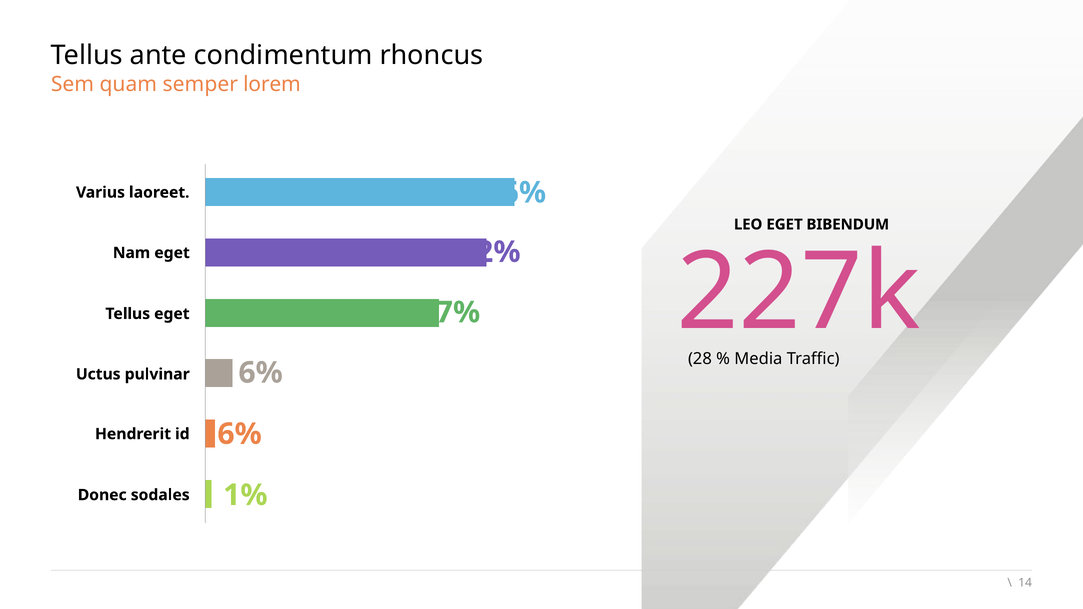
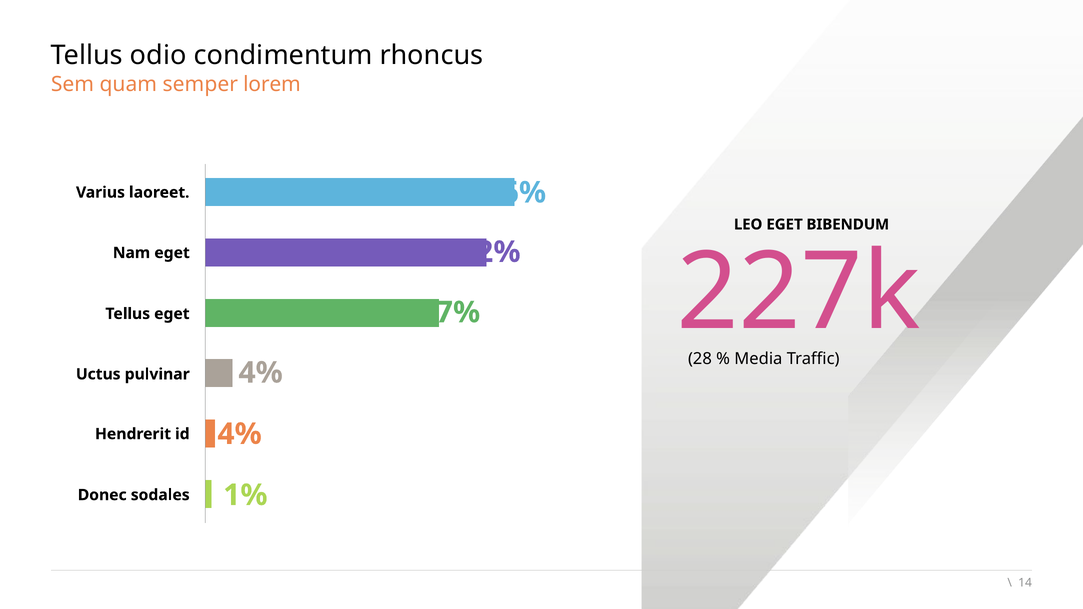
ante: ante -> odio (158, 55)
6%: 6% -> 4% (261, 373)
6%: 6% -> 4% (240, 434)
